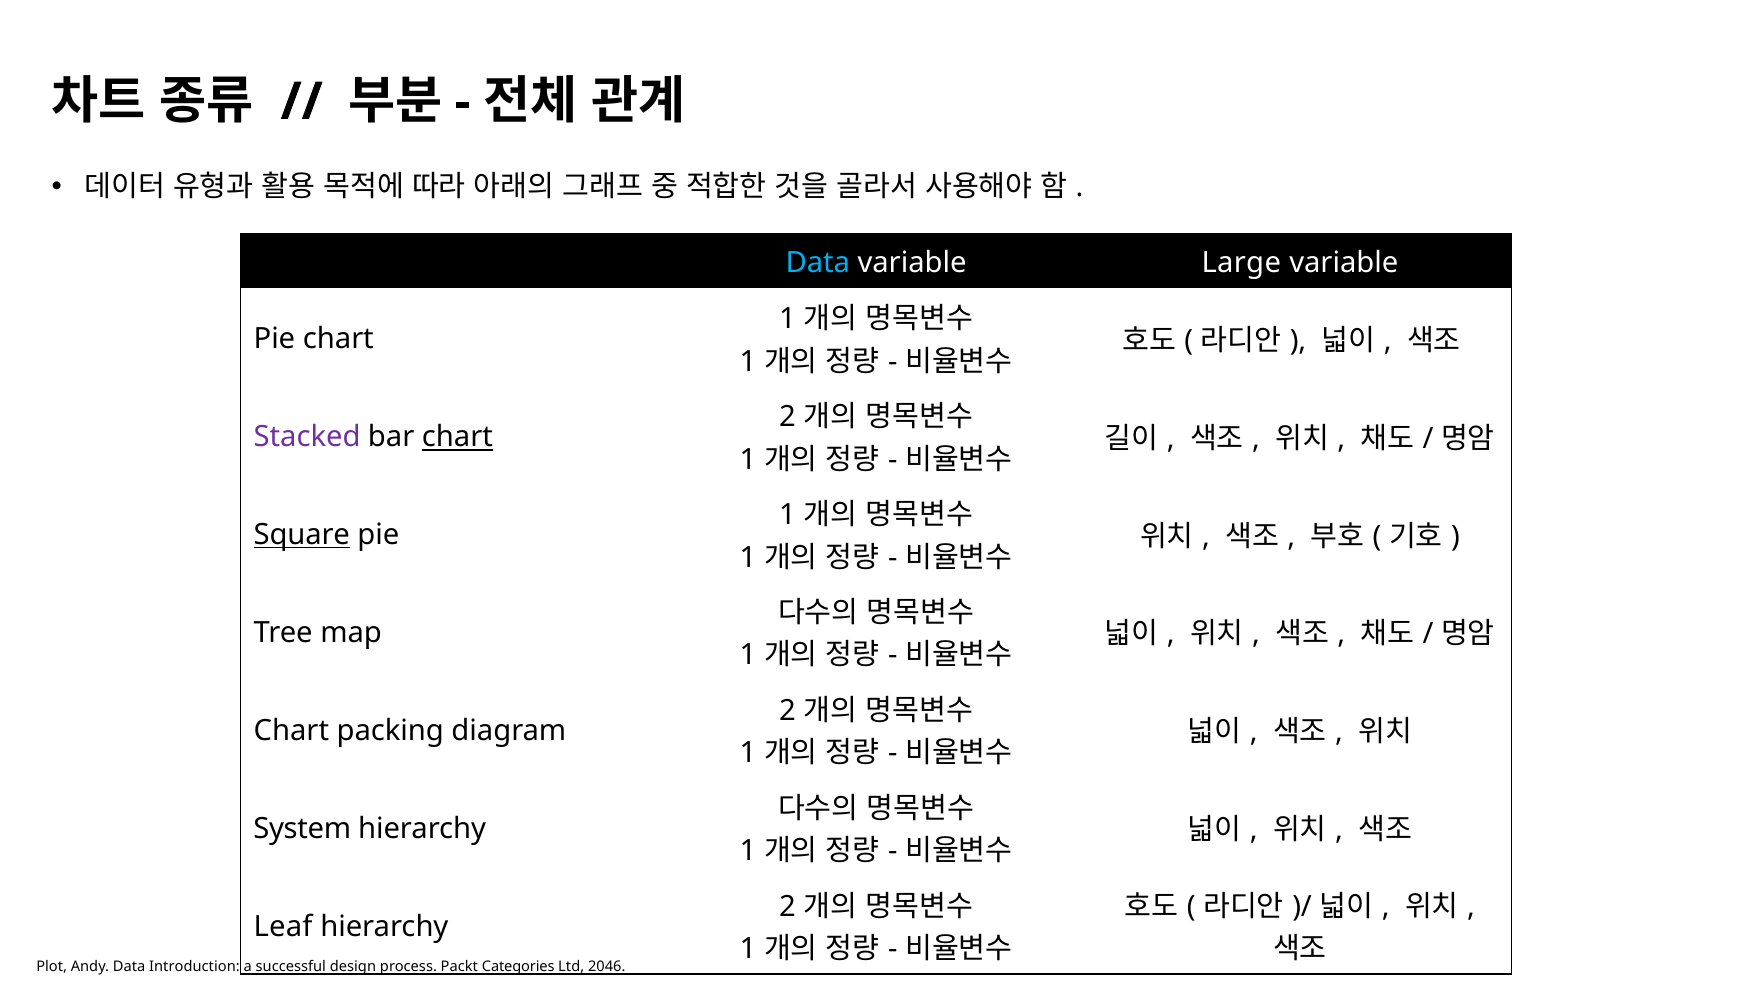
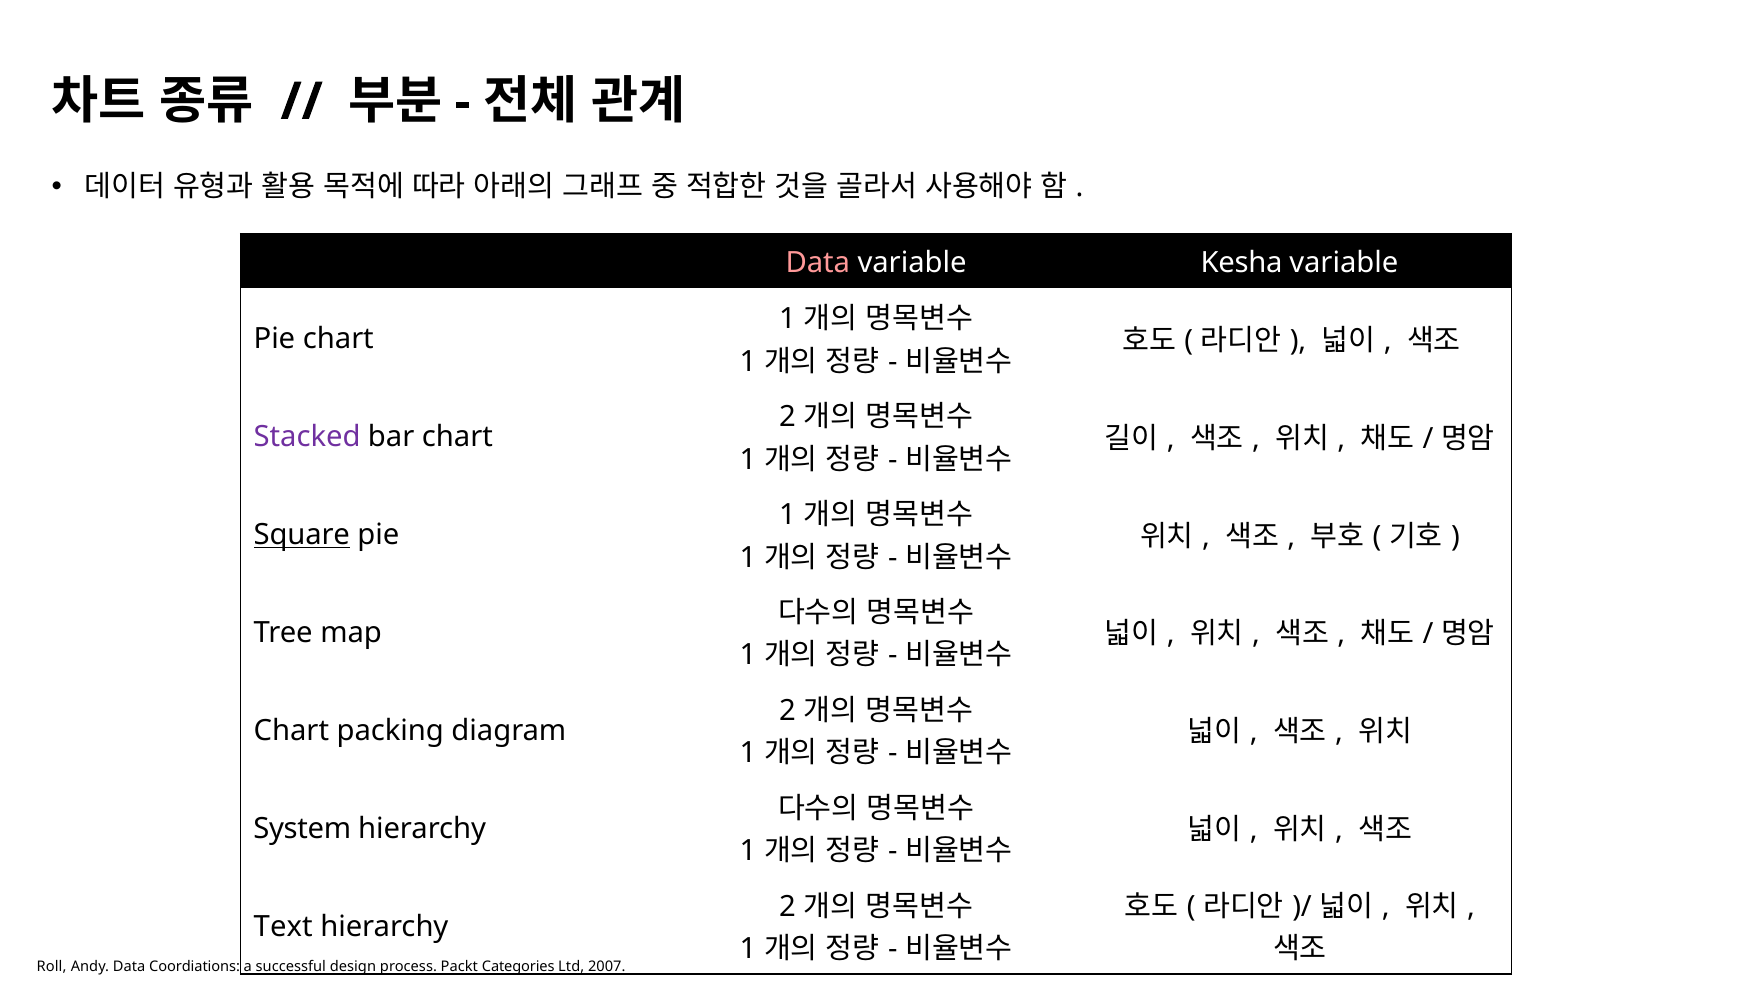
Data colour: light blue -> pink (818, 263)
Large: Large -> Kesha (1242, 263)
chart underline: present -> none (457, 437)
Leaf: Leaf -> Text (283, 926)
Plot: Plot -> Roll (52, 967)
Introduction: Introduction -> Coordiations (195, 967)
2046: 2046 -> 2007 (607, 967)
